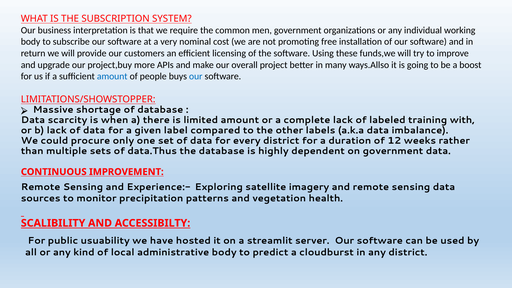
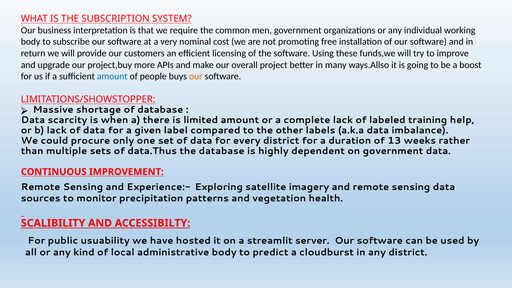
our colour: blue -> orange (196, 76)
with: with -> help (462, 120)
12: 12 -> 13 (394, 141)
